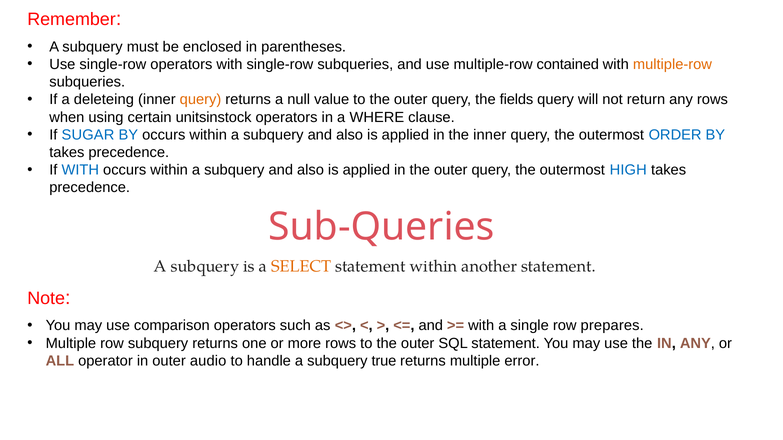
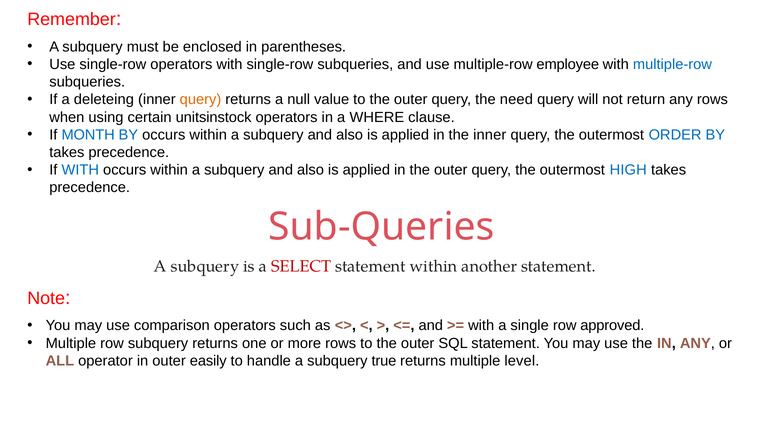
contained: contained -> employee (568, 64)
multiple-row colour: orange -> blue (672, 64)
fields: fields -> need (516, 100)
SUGAR: SUGAR -> MONTH (88, 135)
SELECT colour: orange -> red (301, 266)
prepares: prepares -> approved (612, 326)
audio: audio -> easily (208, 361)
error: error -> level (522, 361)
